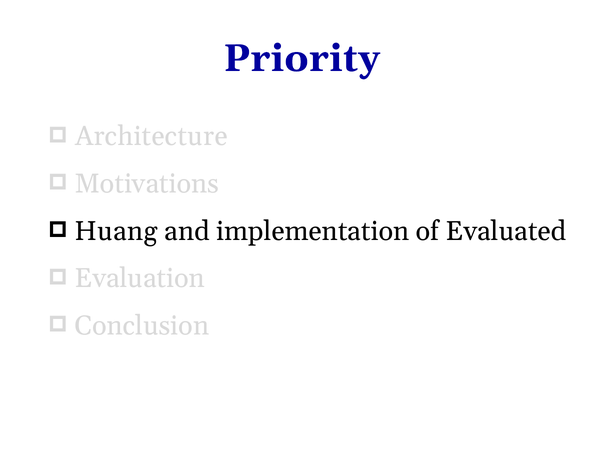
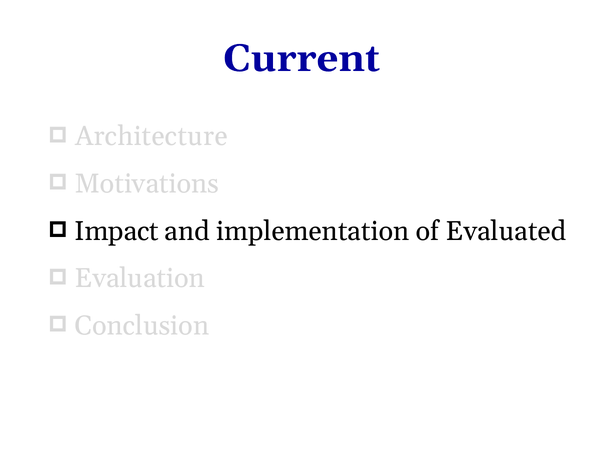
Priority: Priority -> Current (302, 58)
Huang: Huang -> Impact (116, 231)
